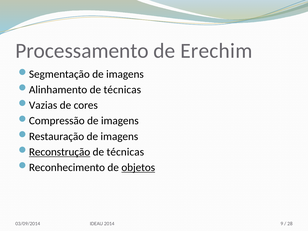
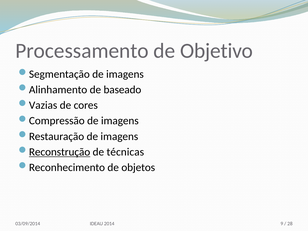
Erechim: Erechim -> Objetivo (217, 51)
Alinhamento de técnicas: técnicas -> baseado (122, 90)
objetos underline: present -> none (138, 168)
